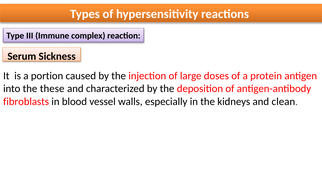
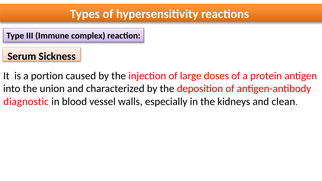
these: these -> union (52, 89)
fibroblasts: fibroblasts -> diagnostic (26, 102)
